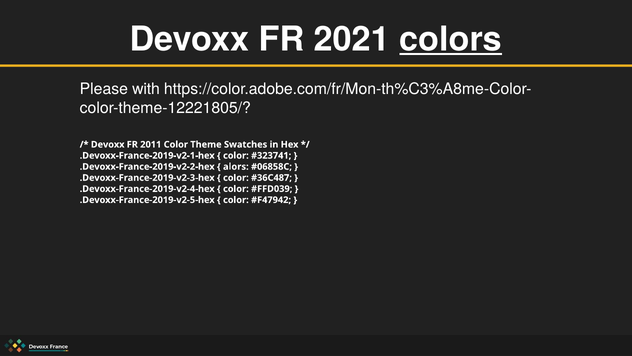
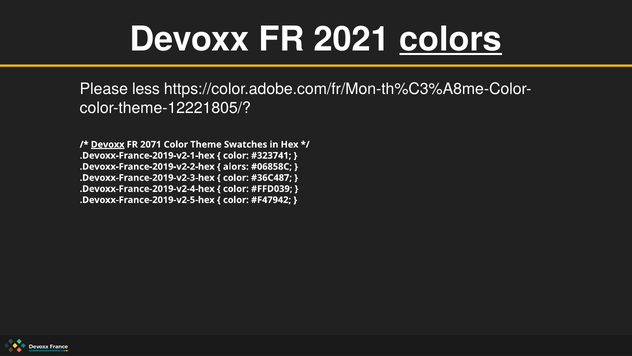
with: with -> less (146, 89)
Devoxx underline: none -> present (108, 144)
2011: 2011 -> 2071 (151, 144)
